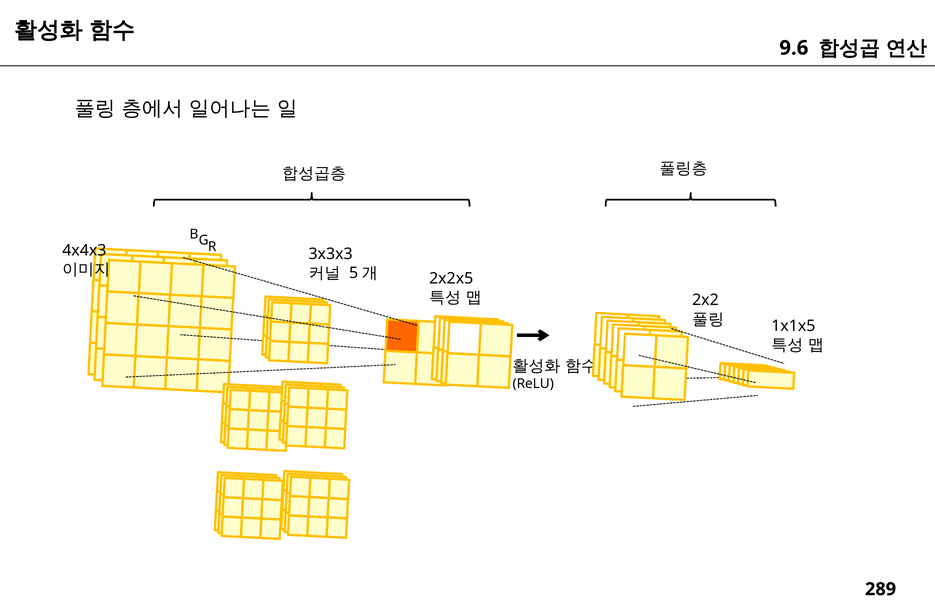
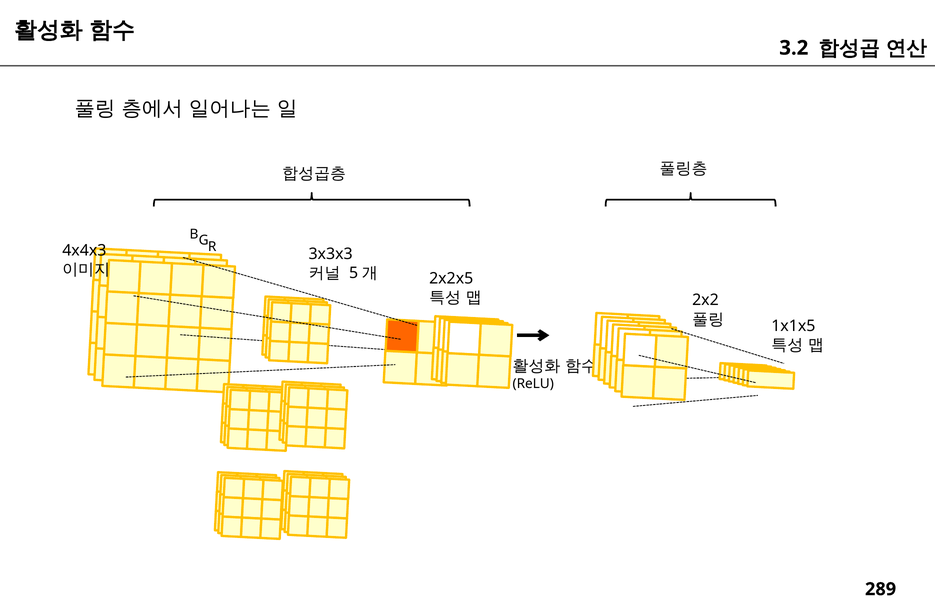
9.6: 9.6 -> 3.2 (794, 48)
